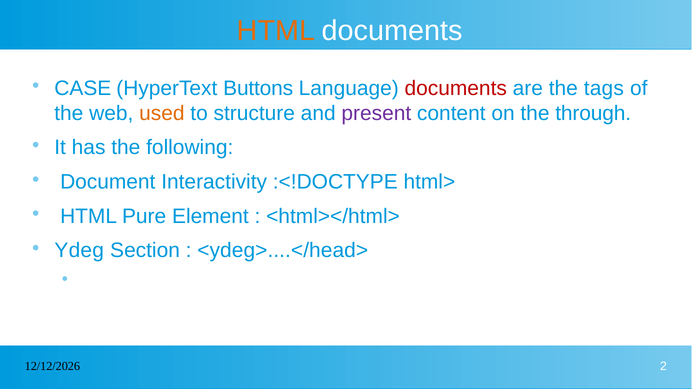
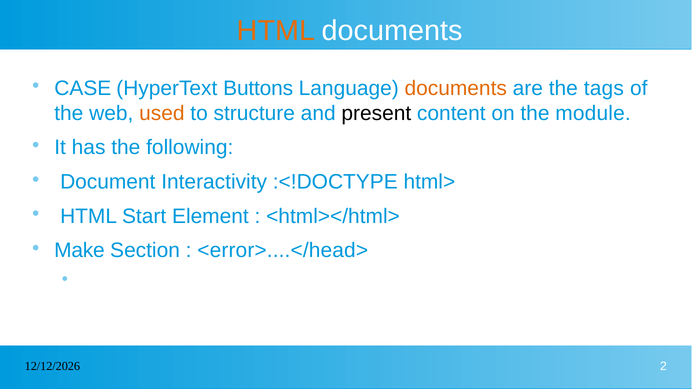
documents colour: red -> orange (456, 88)
present colour: purple -> black (376, 113)
through: through -> module (593, 113)
Pure: Pure -> Start (144, 216)
Ydeg: Ydeg -> Make (79, 251)
<ydeg>....</head>: <ydeg>....</head> -> <error>....</head> (283, 251)
